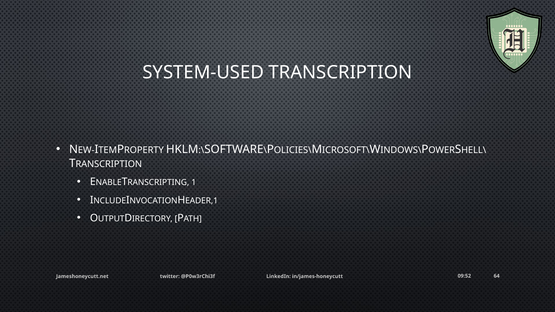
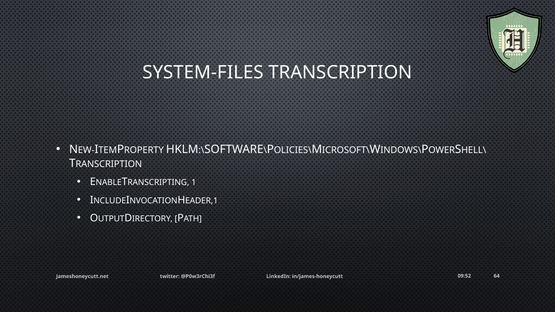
SYSTEM-USED: SYSTEM-USED -> SYSTEM-FILES (203, 72)
